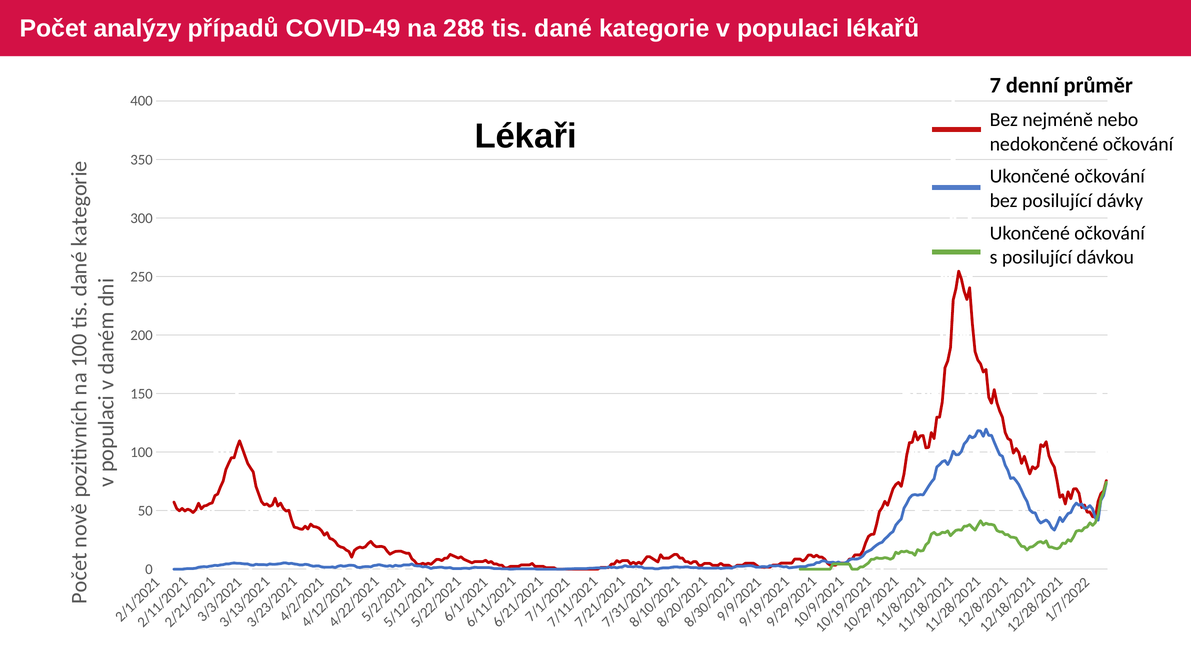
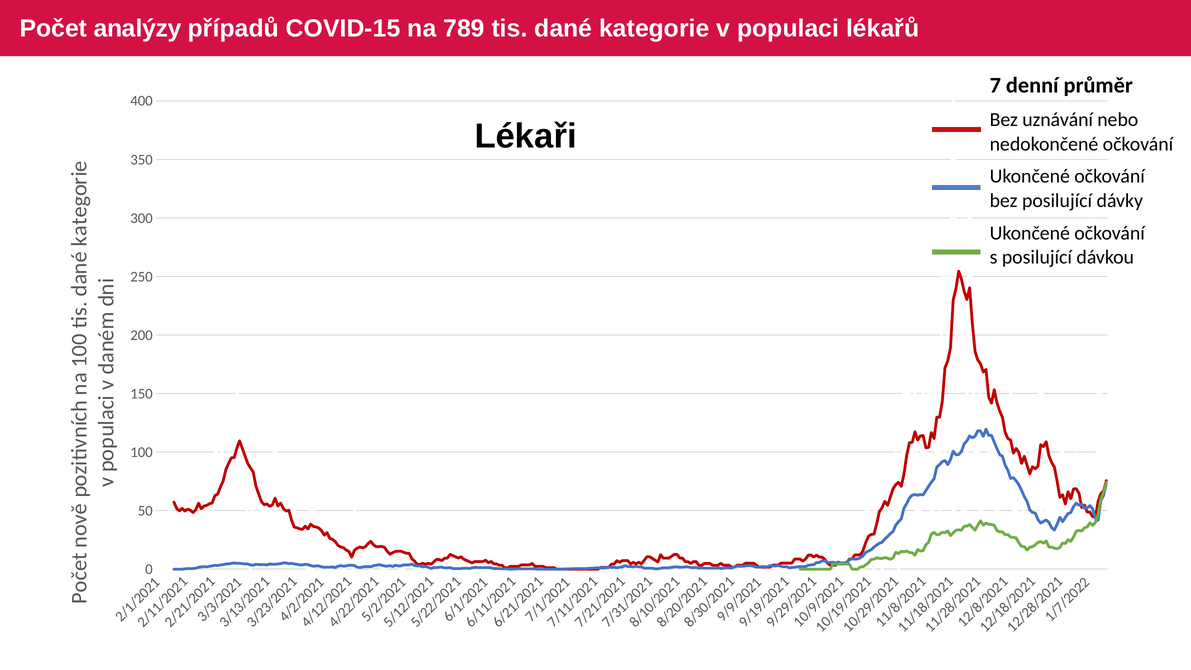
COVID-49: COVID-49 -> COVID-15 (343, 28)
288: 288 -> 789 (464, 28)
nejméně: nejméně -> uznávání (1058, 120)
